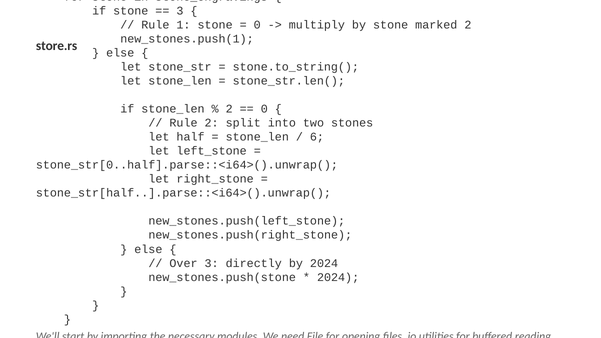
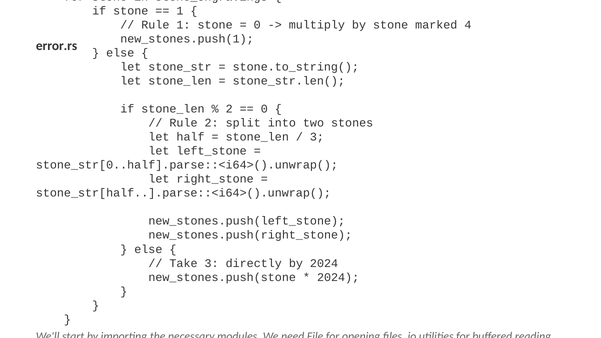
3: 3 -> 1 (180, 11)
marked 2: 2 -> 4 (468, 25)
store.rs: store.rs -> error.rs (57, 46)
6: 6 -> 3 (317, 137)
Over: Over -> Take (183, 263)
